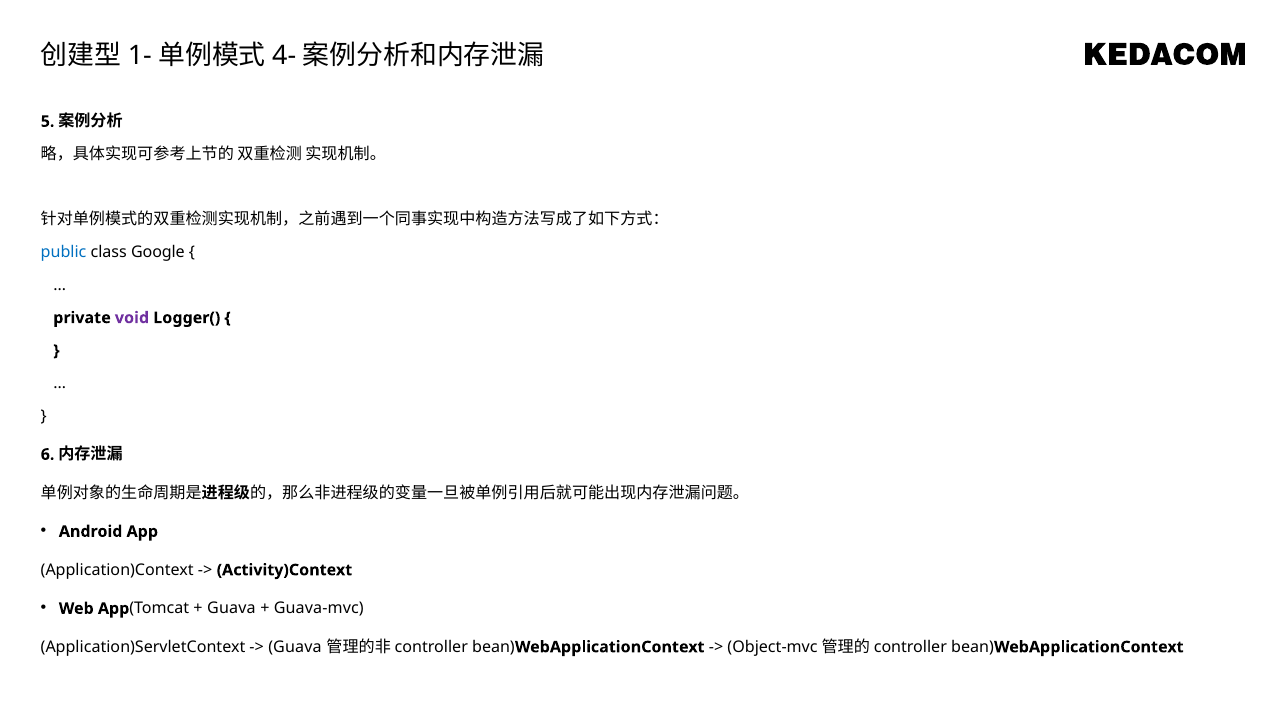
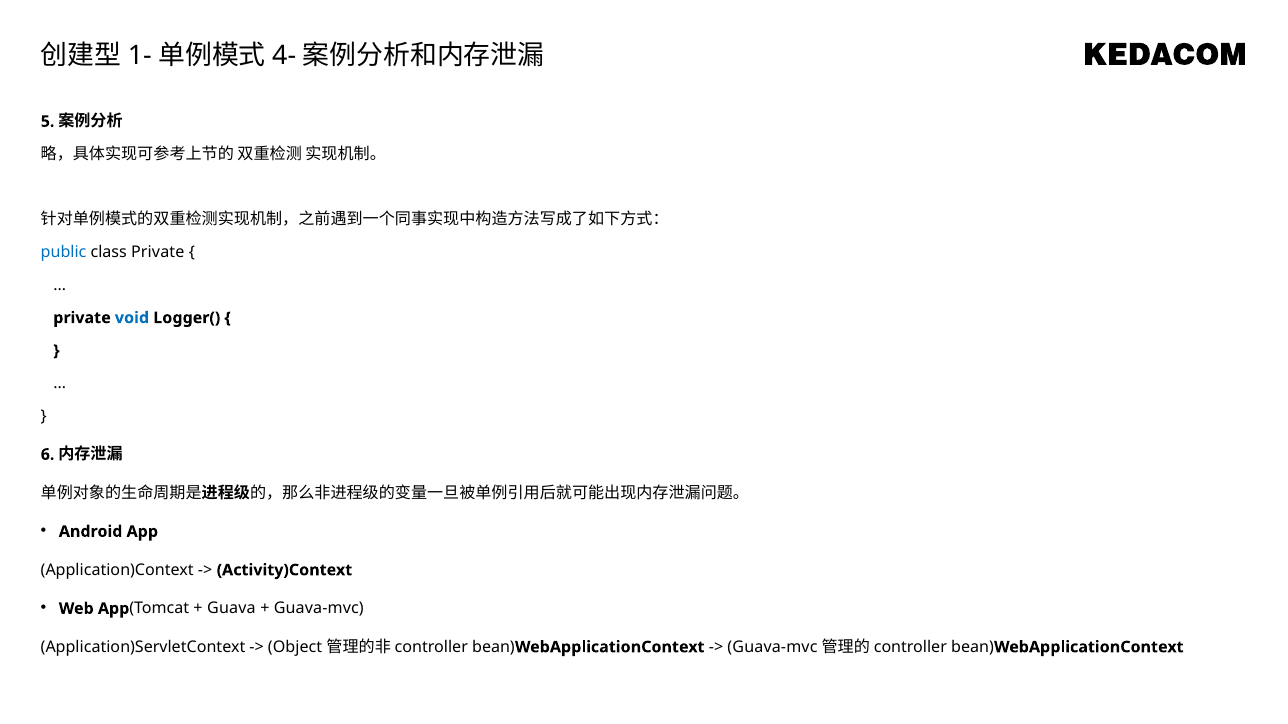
class Google: Google -> Private (158, 253)
void colour: purple -> blue (132, 318)
Guava: Guava -> Object (295, 647)
Object-mvc: Object-mvc -> Guava-mvc (772, 647)
